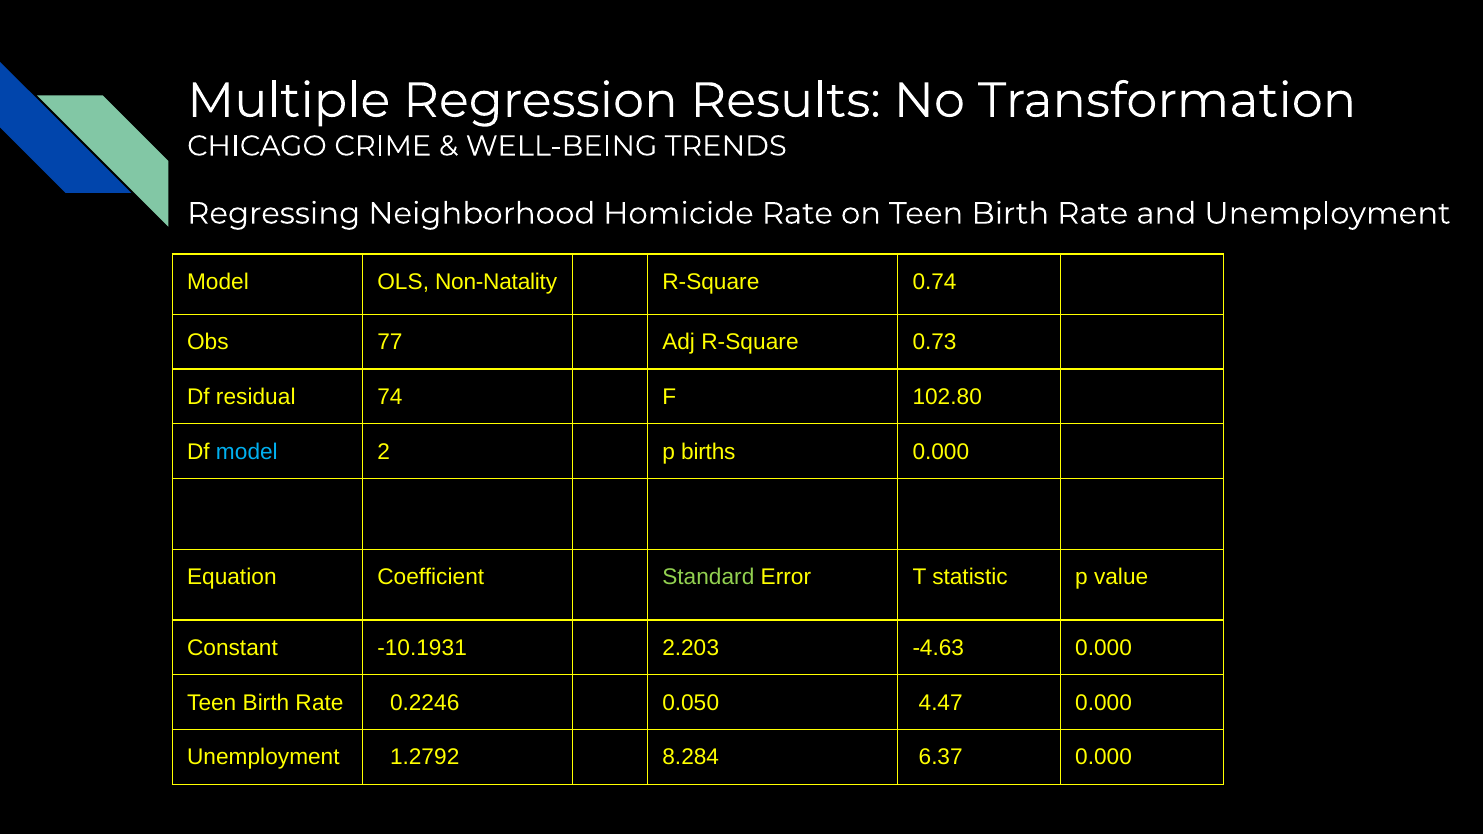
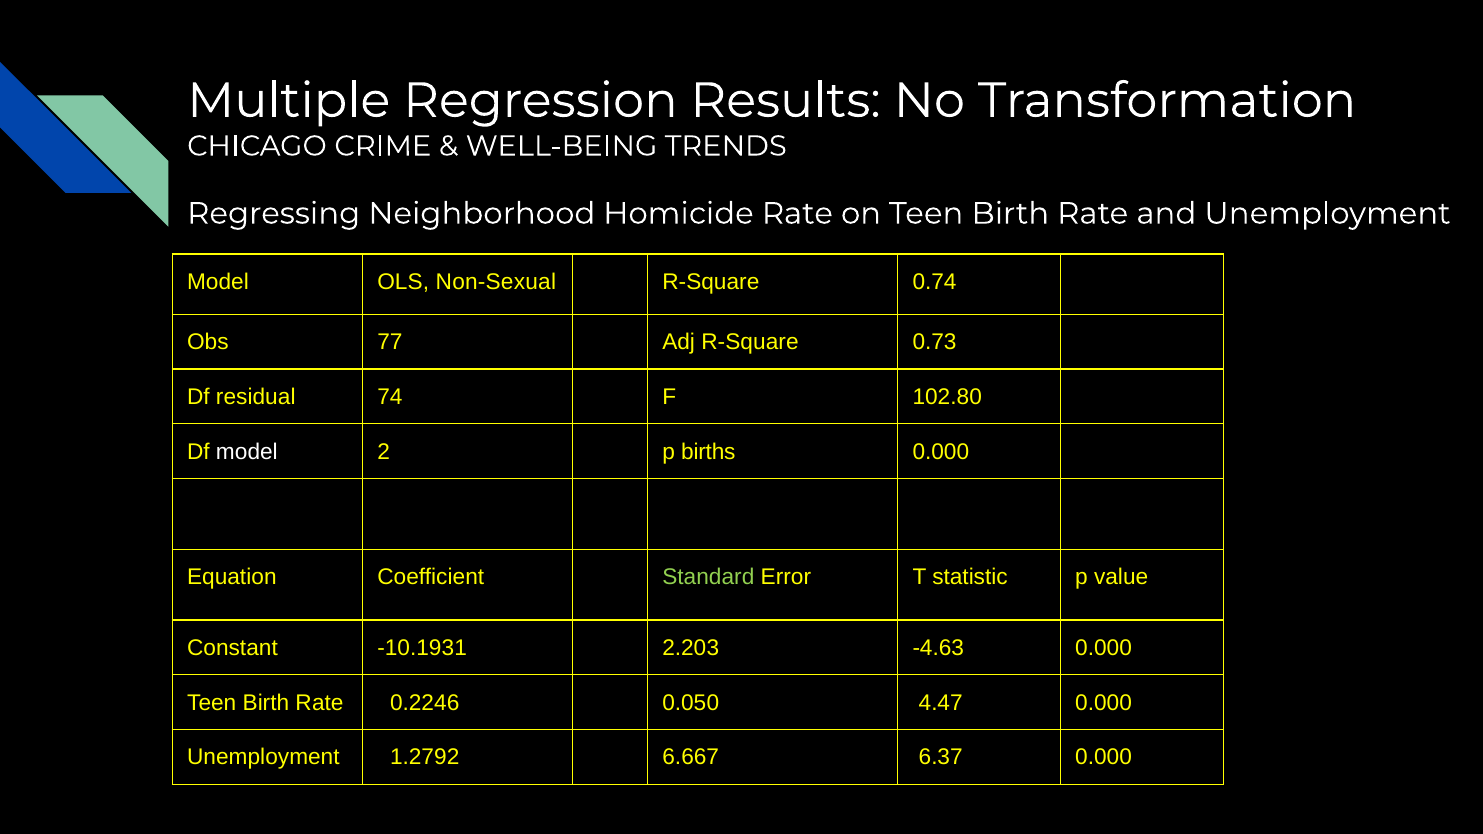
Non-Natality: Non-Natality -> Non-Sexual (496, 282)
model colour: light blue -> white (247, 452)
8.284: 8.284 -> 6.667 (691, 758)
